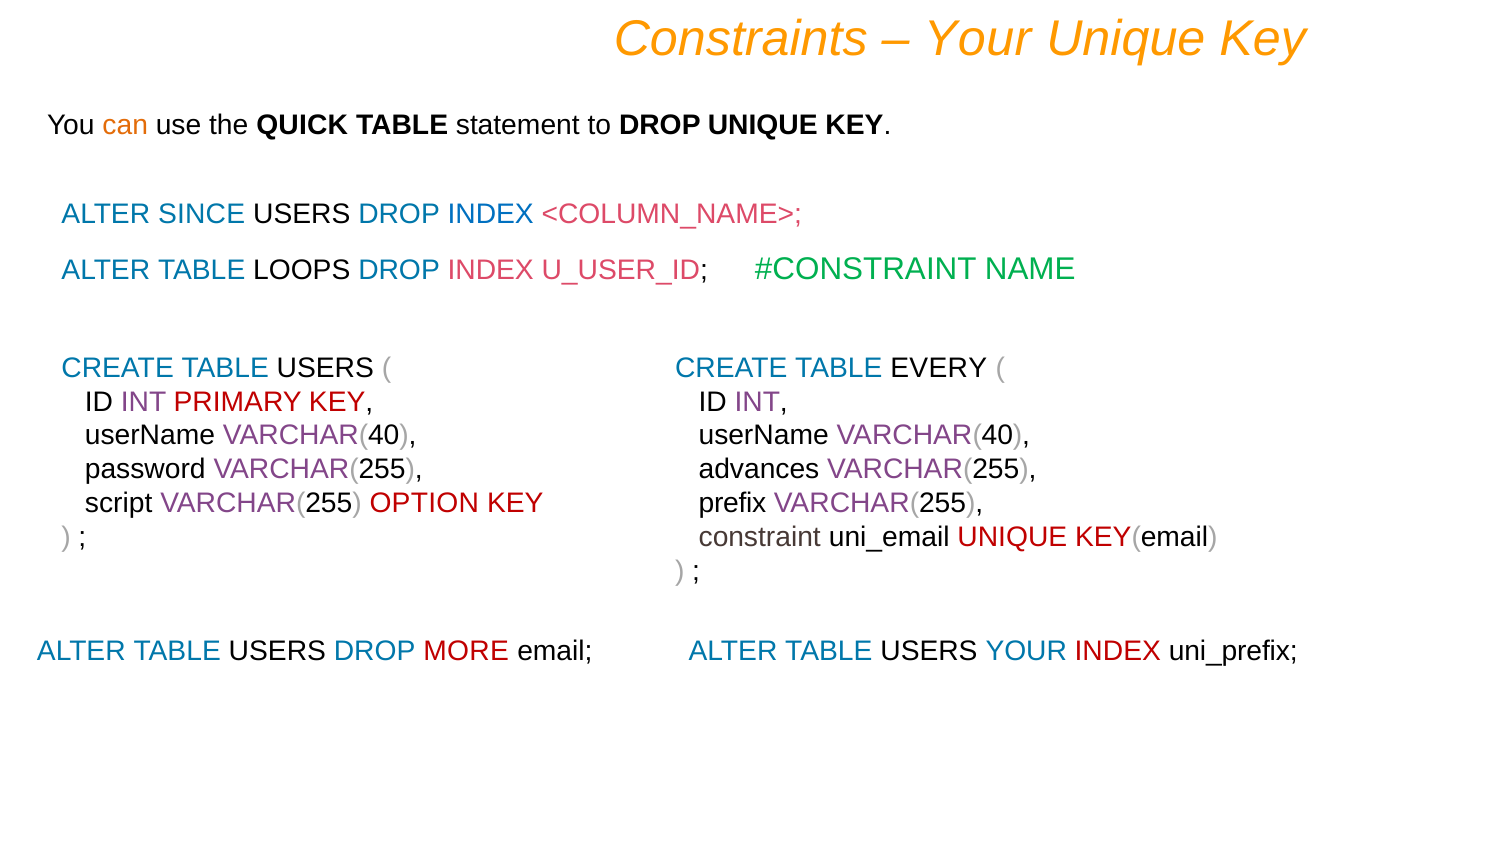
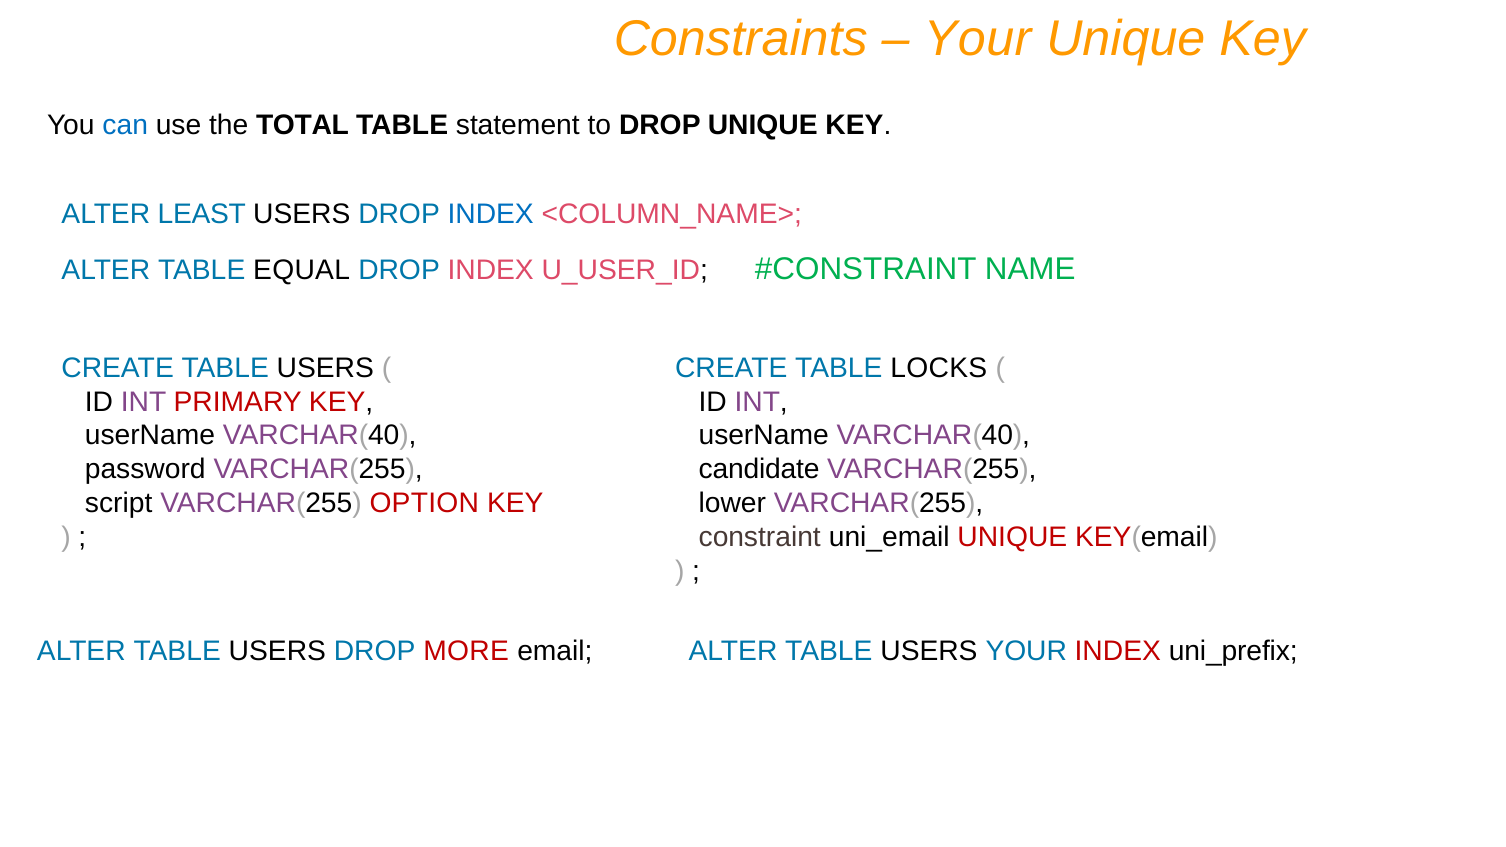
can colour: orange -> blue (125, 125)
QUICK: QUICK -> TOTAL (302, 125)
SINCE: SINCE -> LEAST (202, 215)
LOOPS: LOOPS -> EQUAL (302, 270)
EVERY: EVERY -> LOCKS (939, 368)
advances: advances -> candidate (759, 470)
prefix: prefix -> lower (732, 503)
